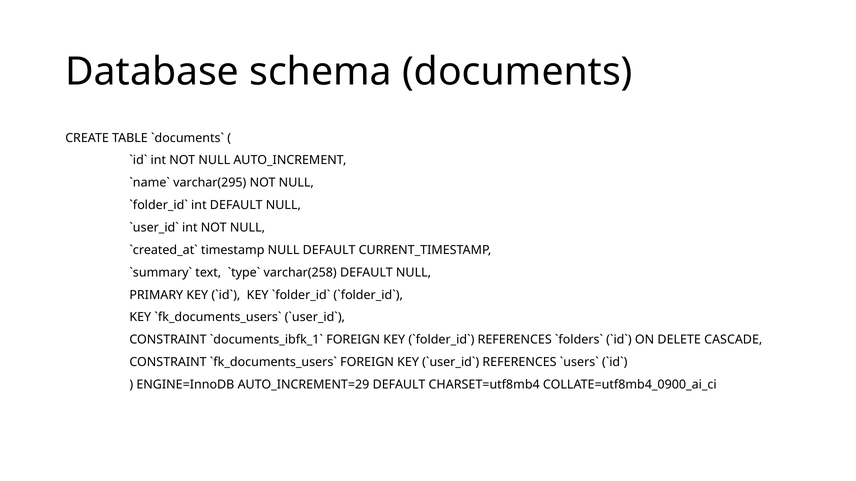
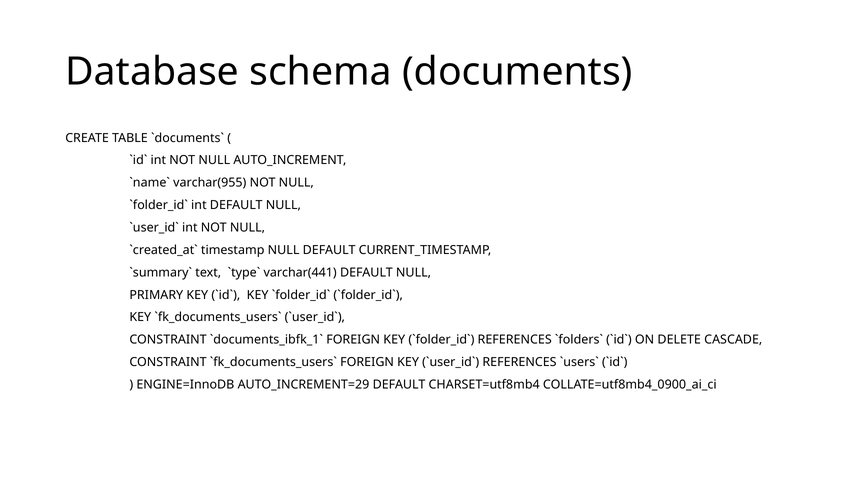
varchar(295: varchar(295 -> varchar(955 (210, 183)
varchar(258: varchar(258 -> varchar(441 (300, 273)
